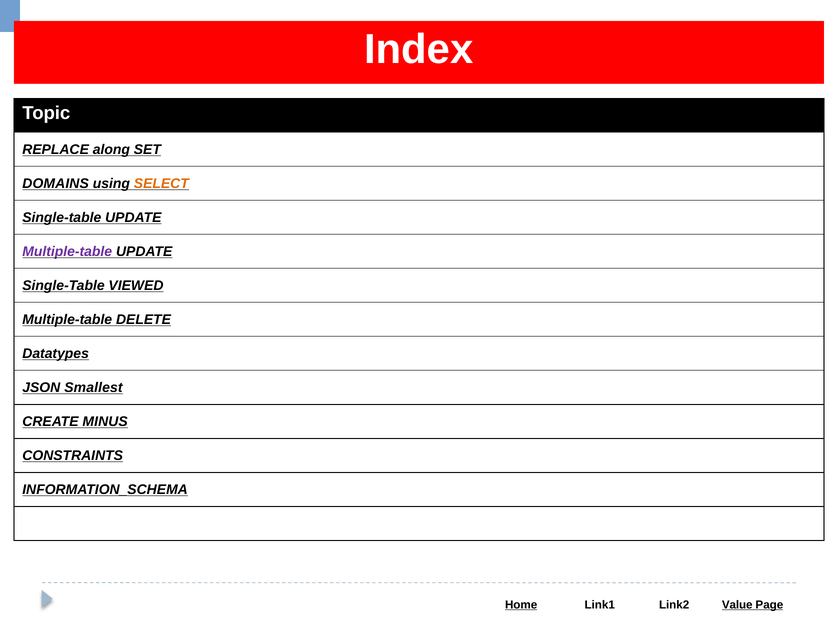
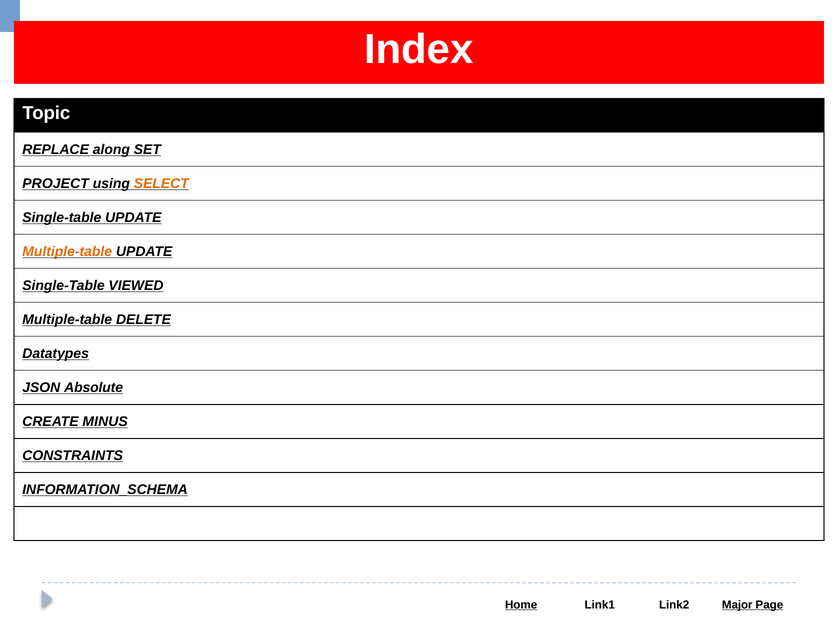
DOMAINS: DOMAINS -> PROJECT (56, 183)
Multiple-table colour: purple -> orange (67, 251)
Smallest: Smallest -> Absolute (94, 387)
Value: Value -> Major (737, 604)
